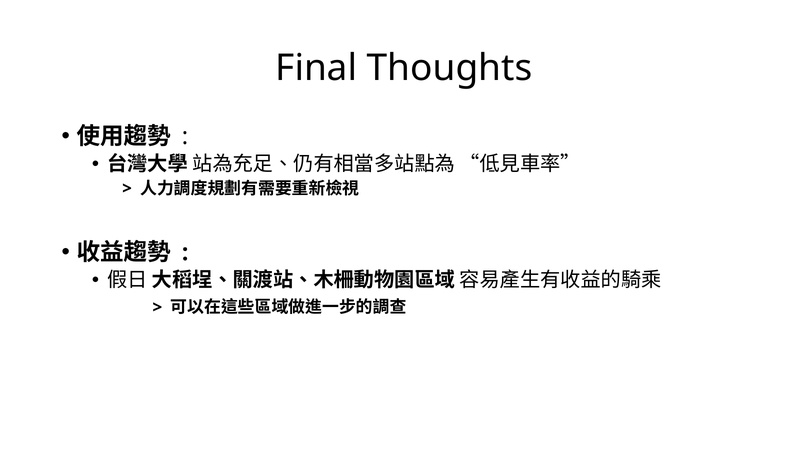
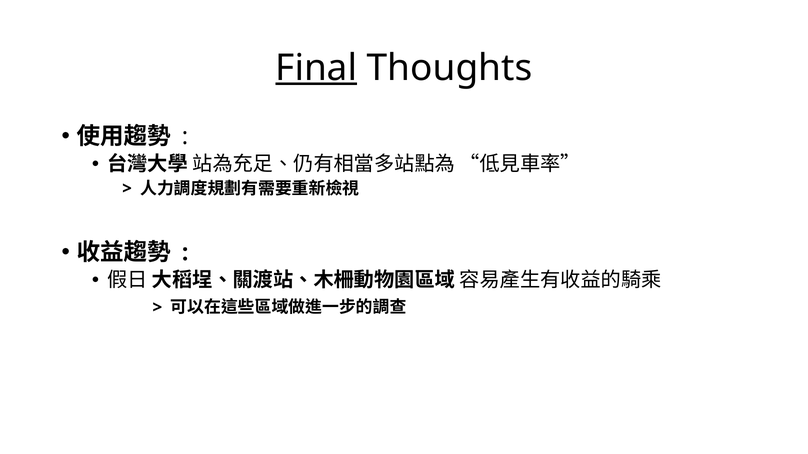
Final underline: none -> present (316, 68)
